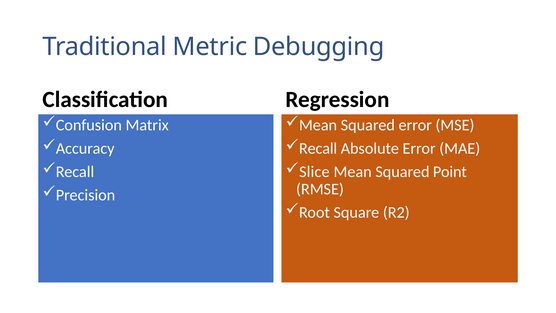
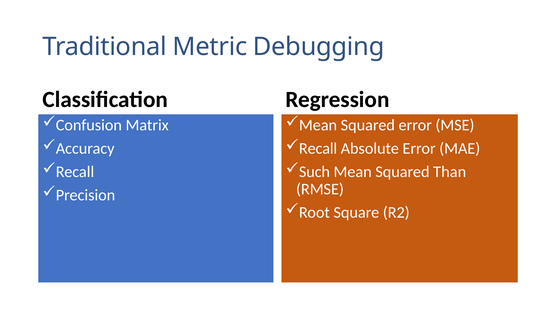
Slice: Slice -> Such (314, 172)
Point: Point -> Than (450, 172)
